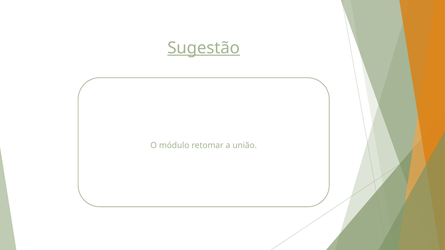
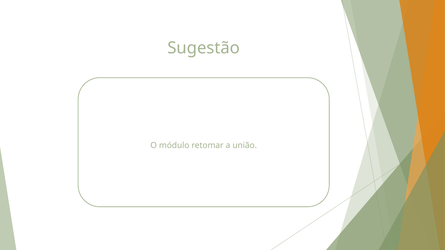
Sugestão underline: present -> none (204, 48)
